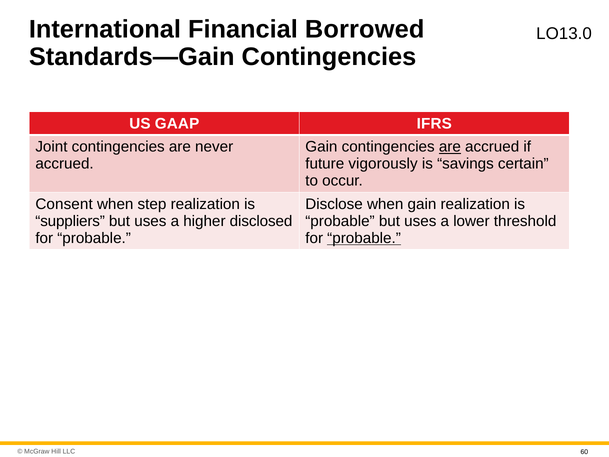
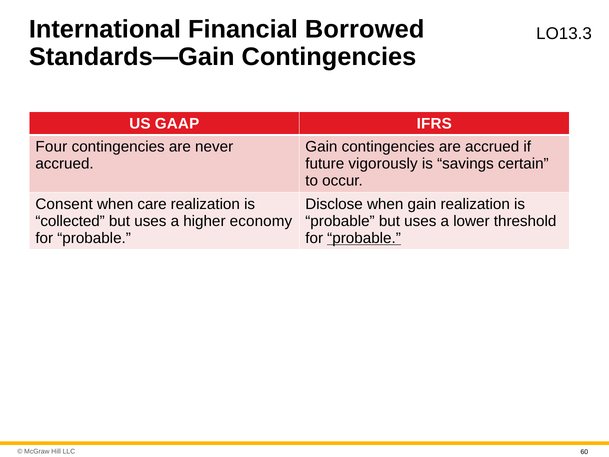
O13.0: O13.0 -> O13.3 (569, 34)
Joint: Joint -> Four (51, 147)
are underline: present -> none (450, 147)
step: step -> care (152, 204)
suppliers: suppliers -> collected (70, 221)
disclosed: disclosed -> economy (261, 221)
